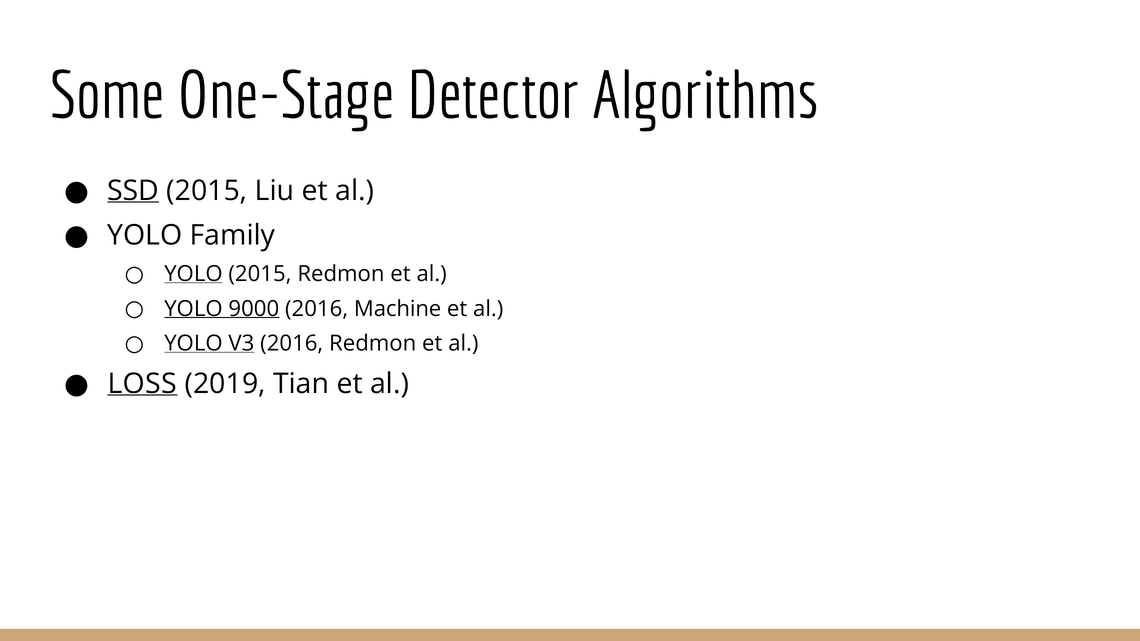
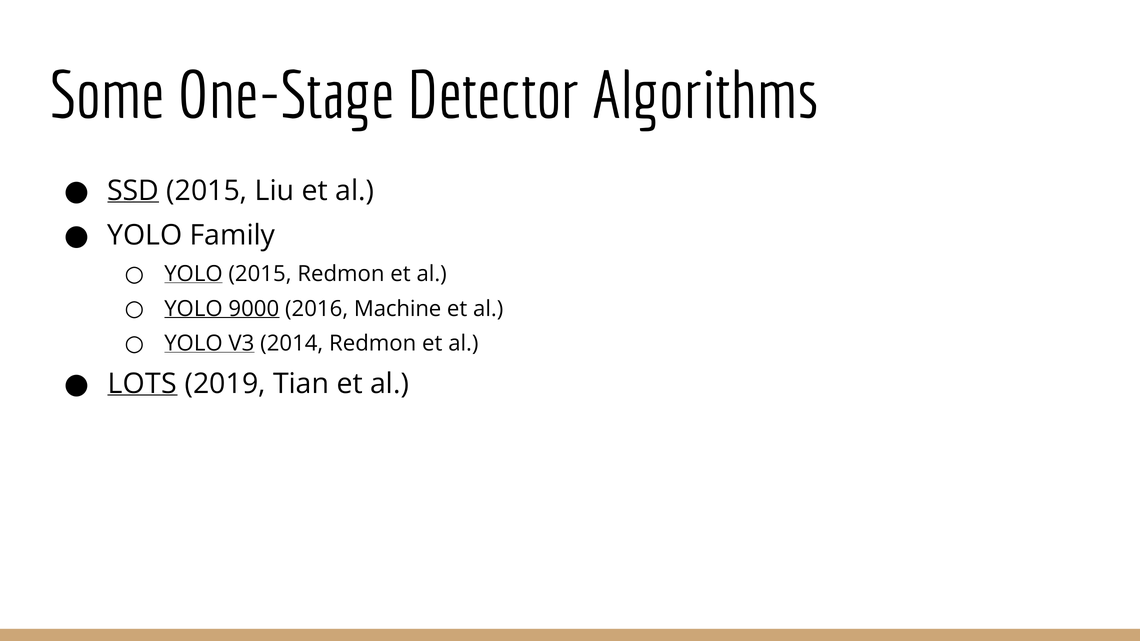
V3 2016: 2016 -> 2014 (292, 344)
LOSS: LOSS -> LOTS (142, 384)
